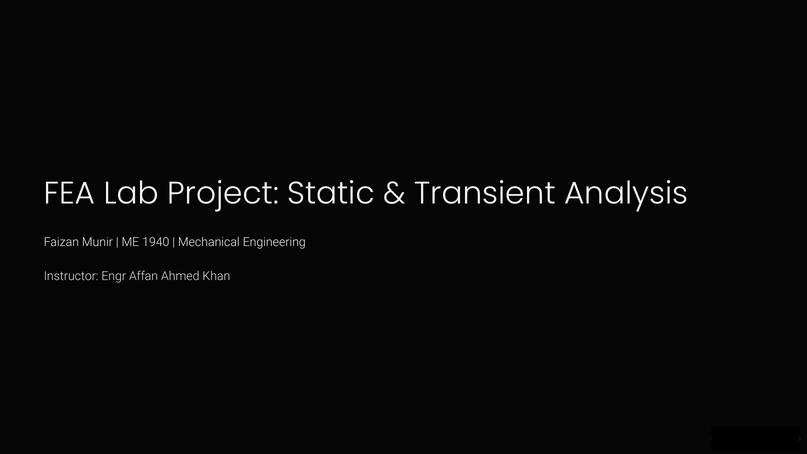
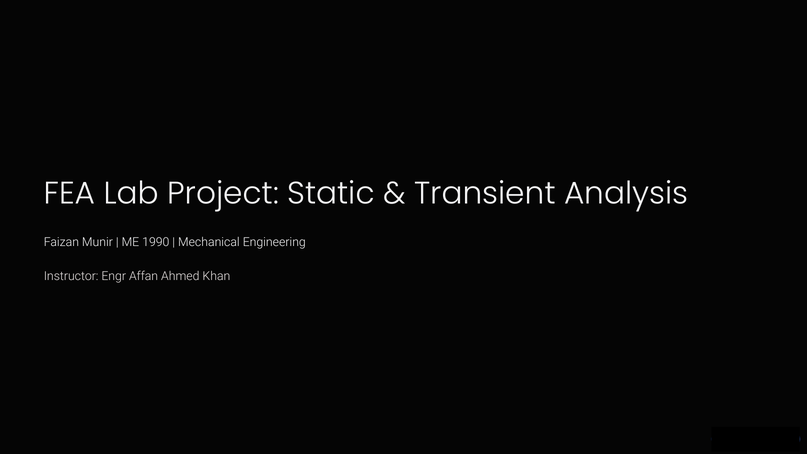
1940: 1940 -> 1990 (156, 242)
